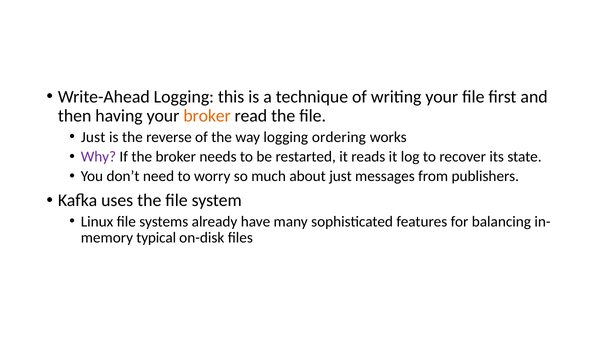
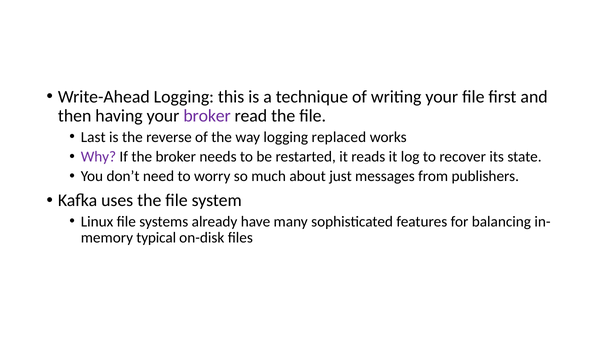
broker colour: orange -> purple (207, 116)
Just: Just -> Last (93, 137)
ordering: ordering -> replaced (339, 137)
